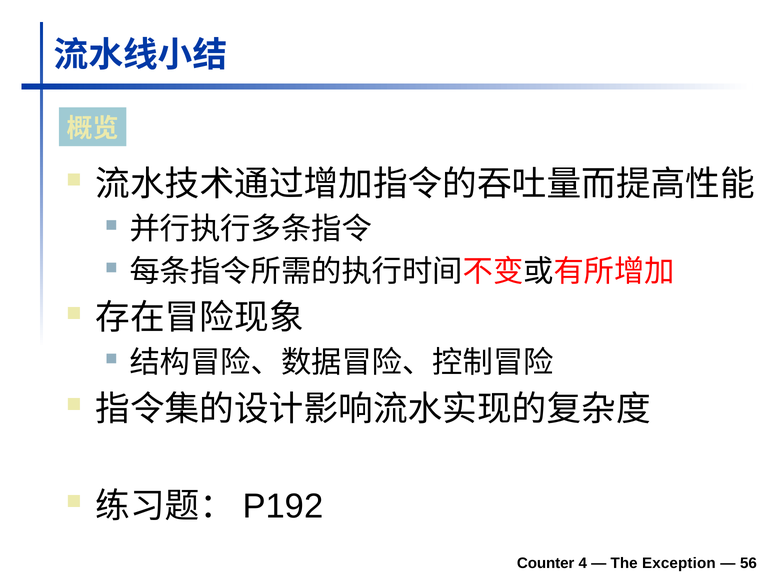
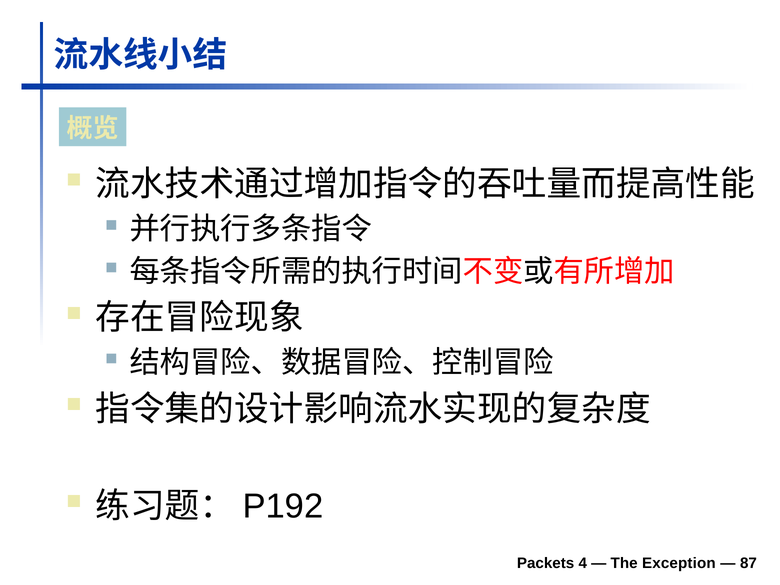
Counter: Counter -> Packets (546, 563)
56: 56 -> 87 (748, 563)
